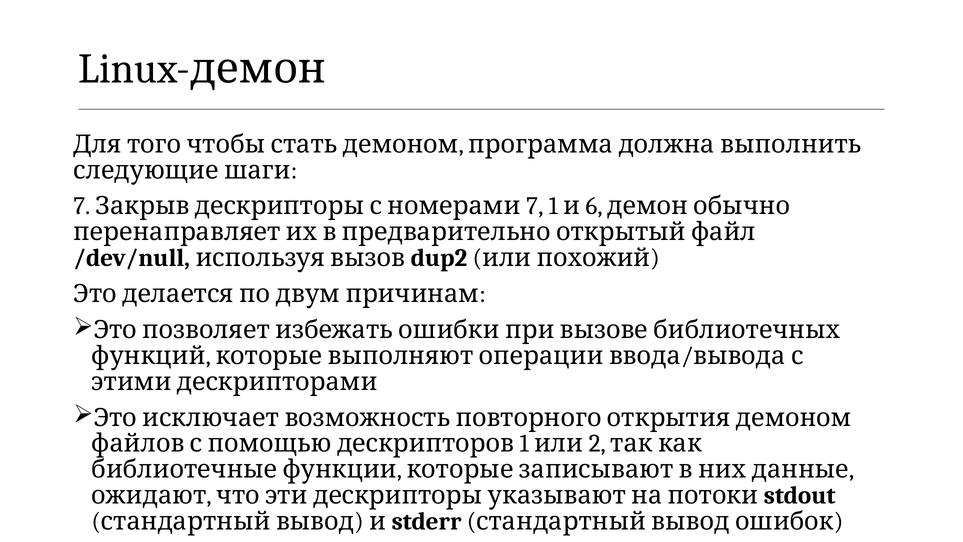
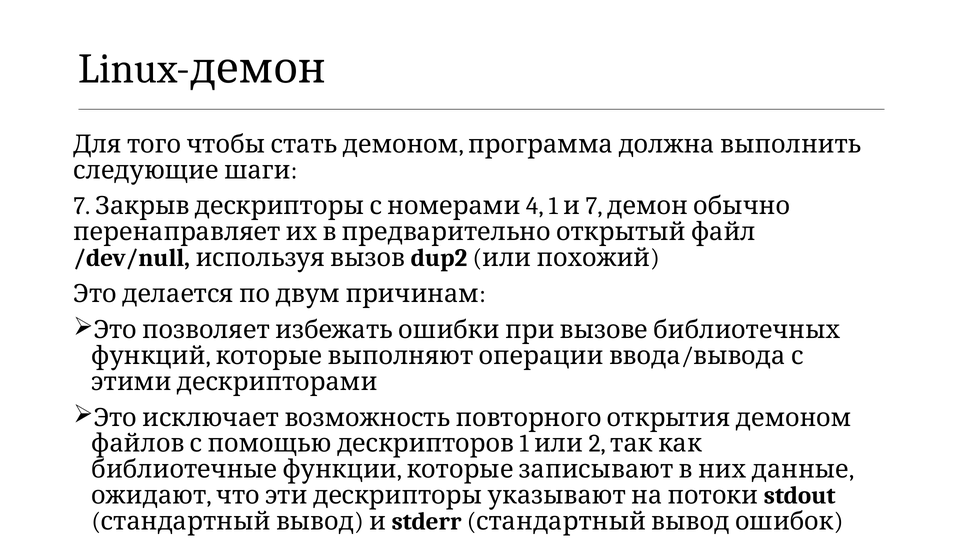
7 7: 7 -> 4 (535, 206)
1 6: 6 -> 7 (594, 206)
